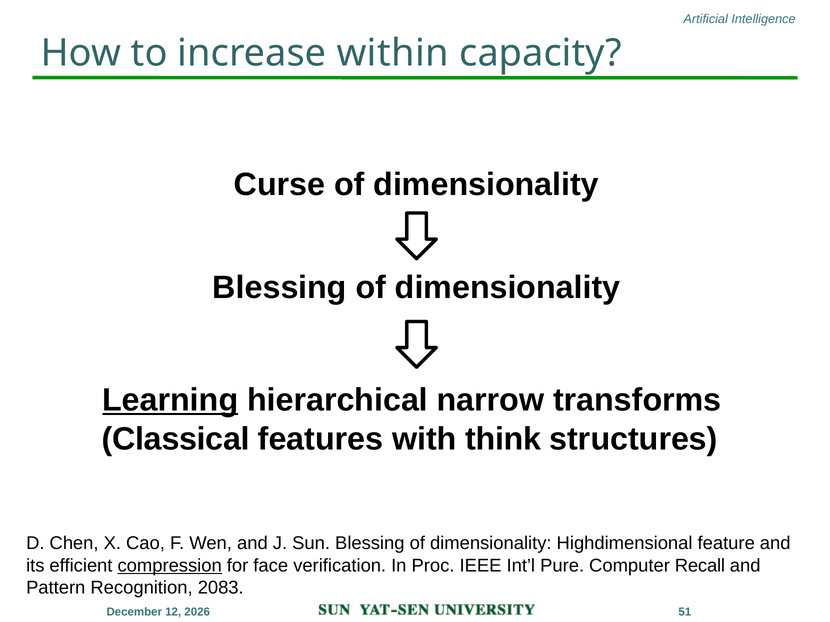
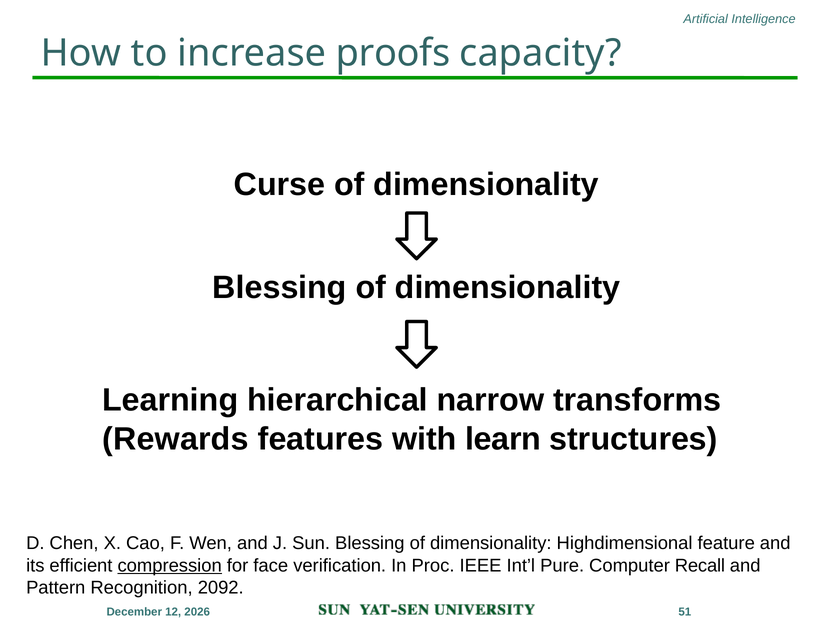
within: within -> proofs (393, 53)
Learning underline: present -> none (170, 401)
Classical: Classical -> Rewards (176, 439)
think: think -> learn (503, 439)
2083: 2083 -> 2092 (221, 588)
